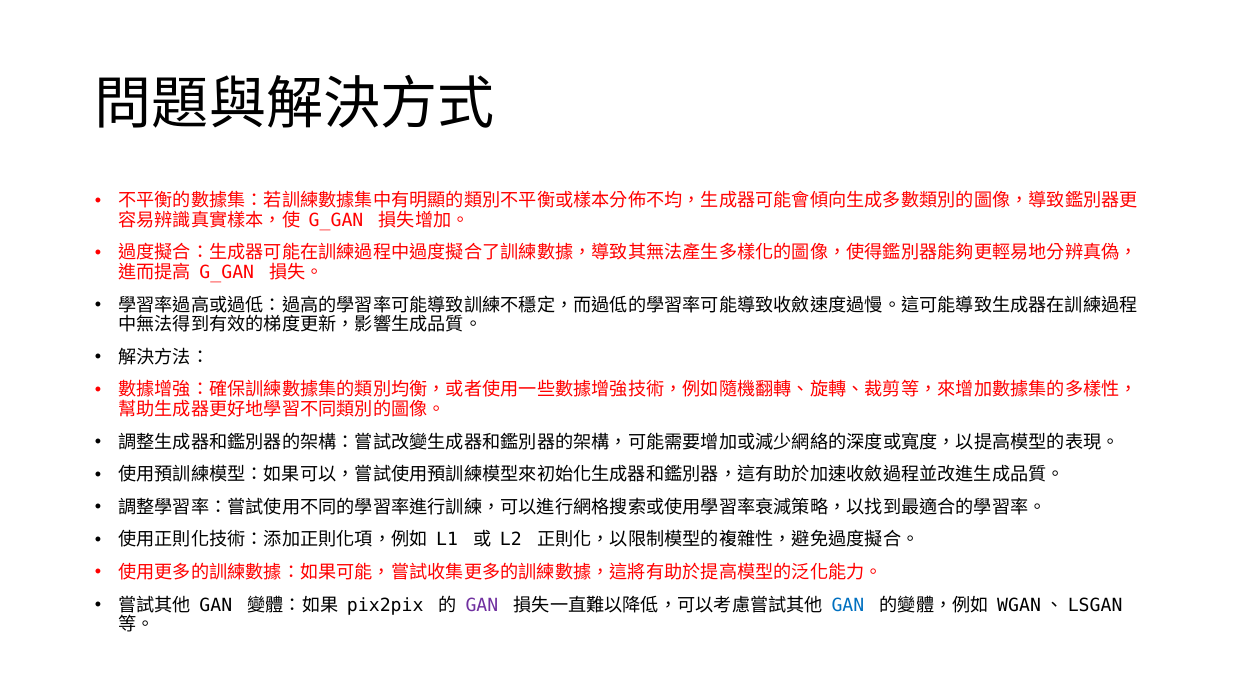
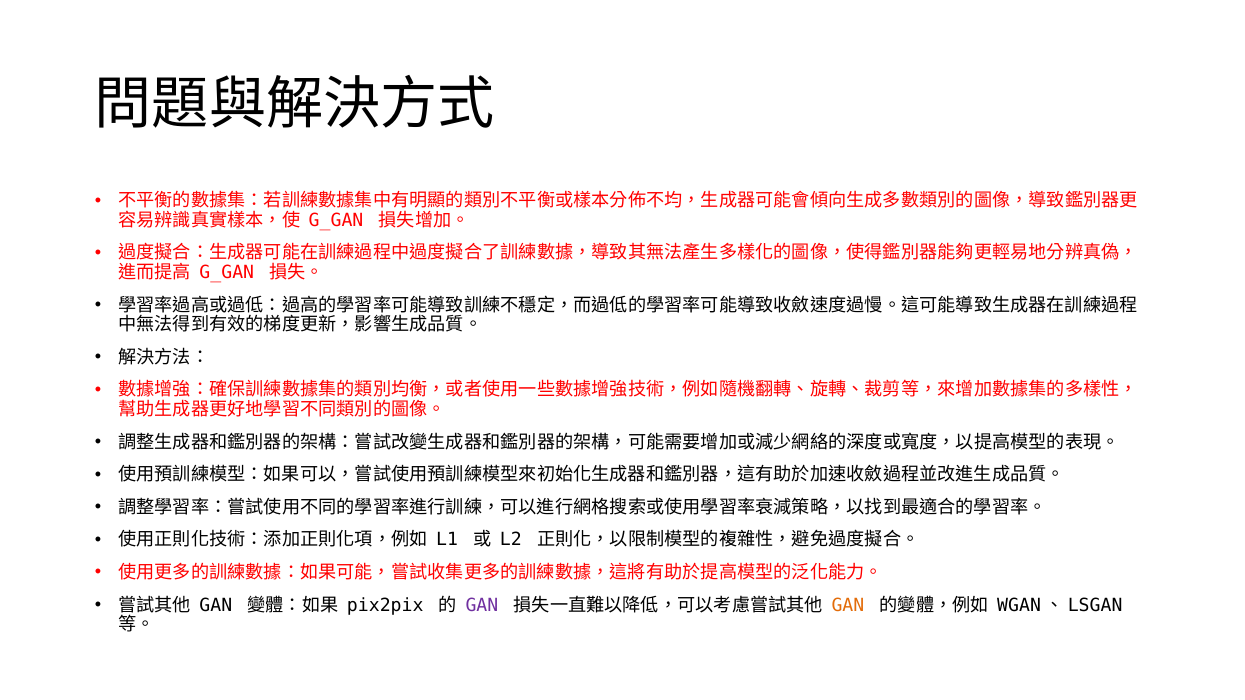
GAN colour: blue -> orange (848, 605)
